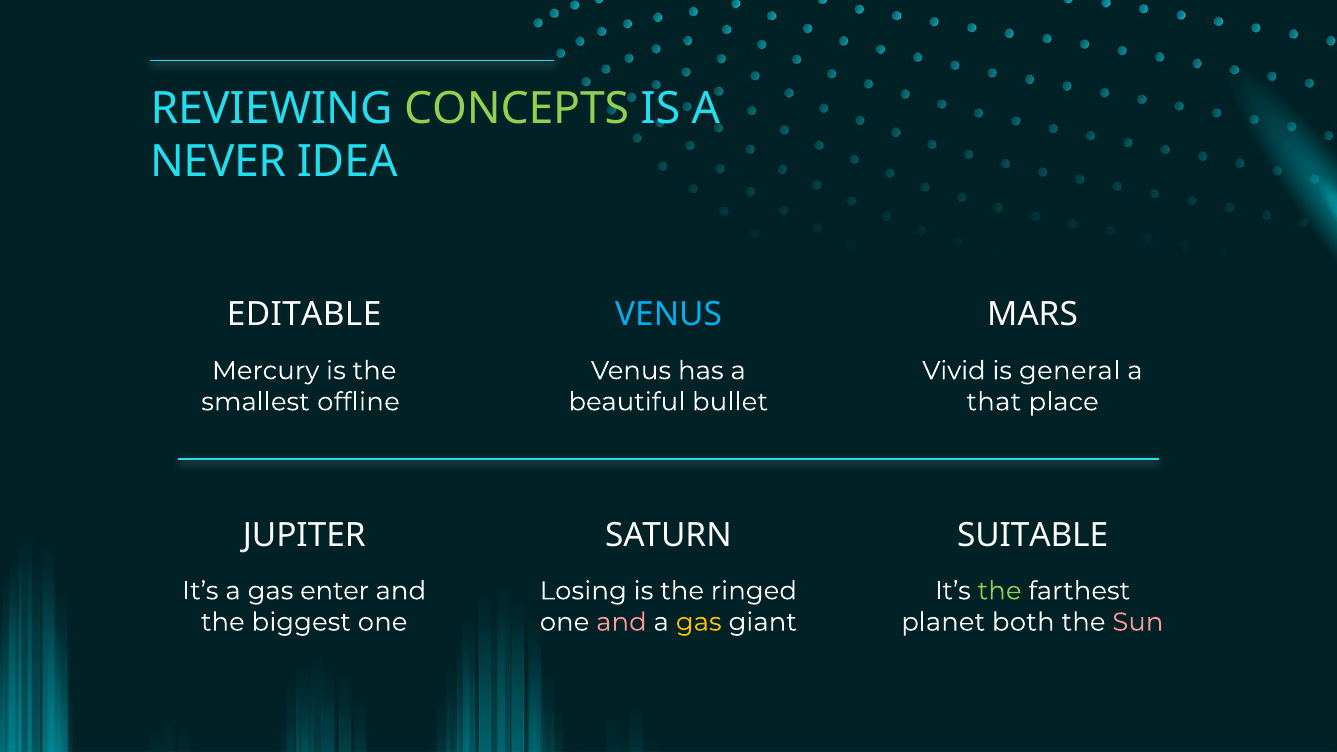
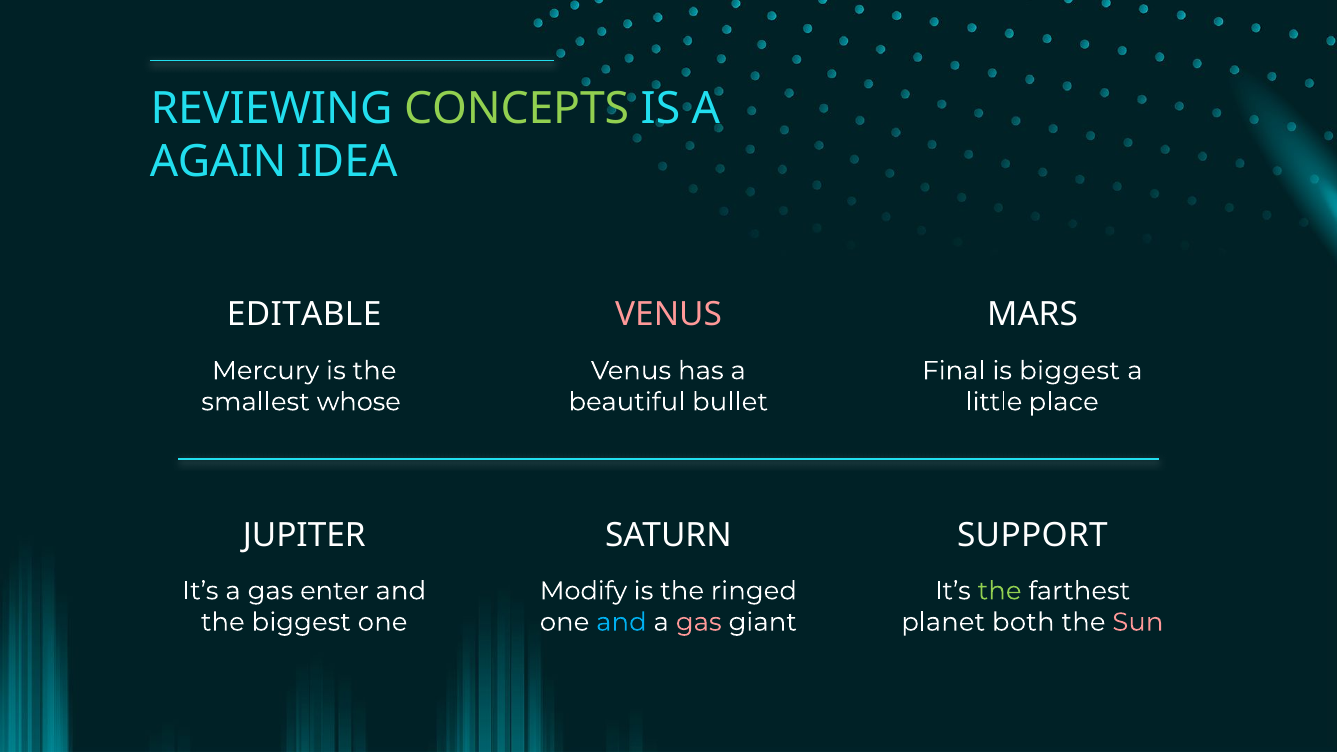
NEVER: NEVER -> AGAIN (218, 162)
VENUS colour: light blue -> pink (669, 315)
Vivid: Vivid -> Final (954, 371)
is general: general -> biggest (1070, 371)
offline: offline -> whose (359, 402)
that: that -> little (994, 402)
SUITABLE: SUITABLE -> SUPPORT (1032, 535)
Losing: Losing -> Modify (583, 591)
and colour: pink -> light blue (621, 622)
gas colour: yellow -> pink (699, 622)
